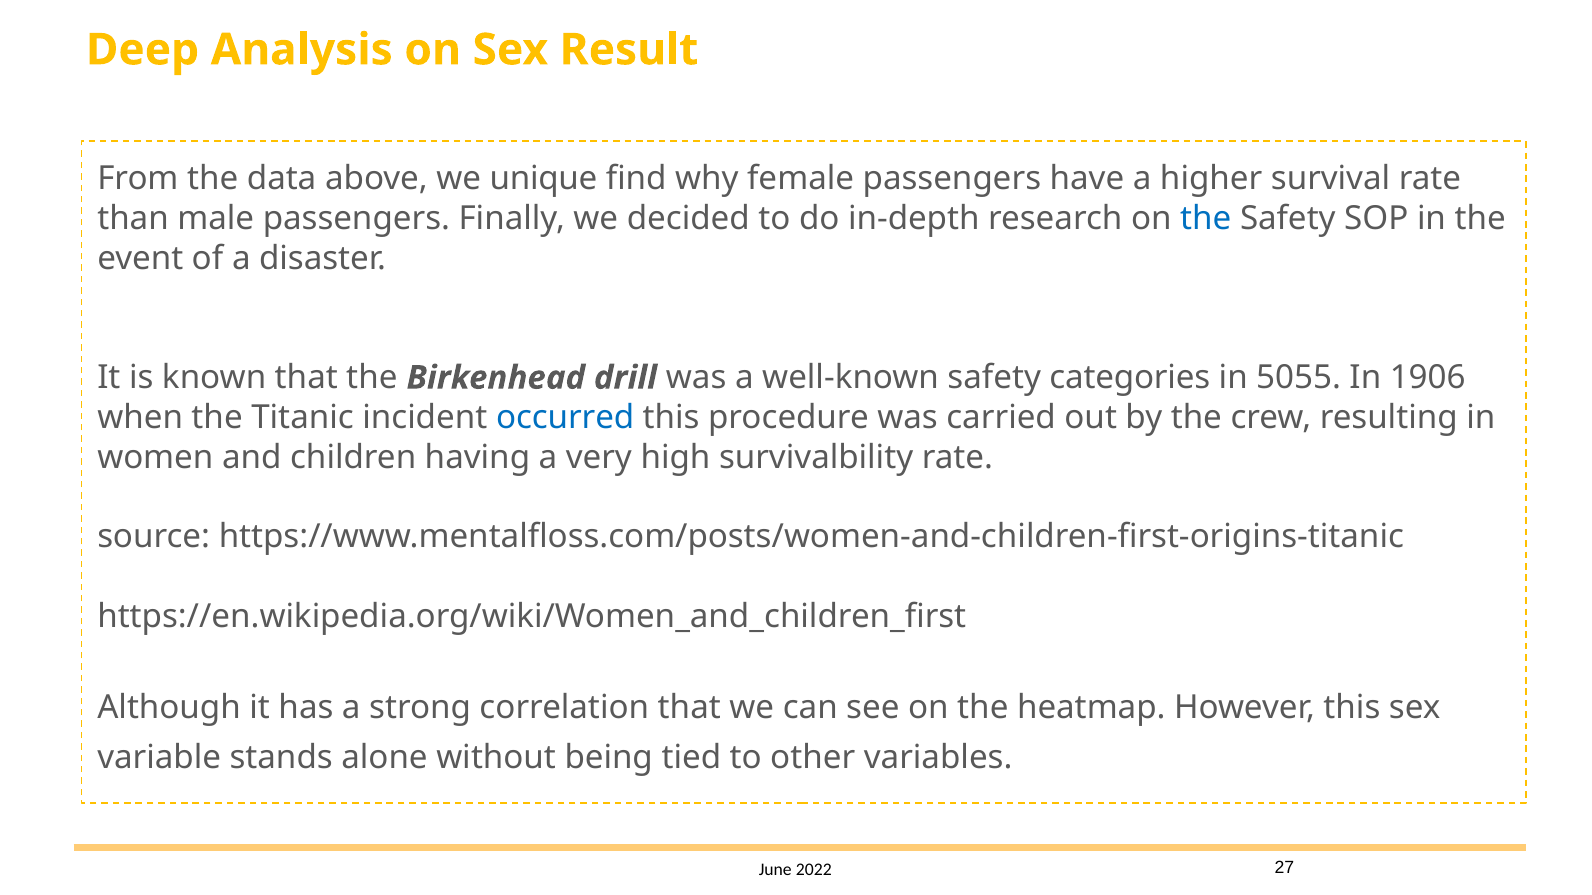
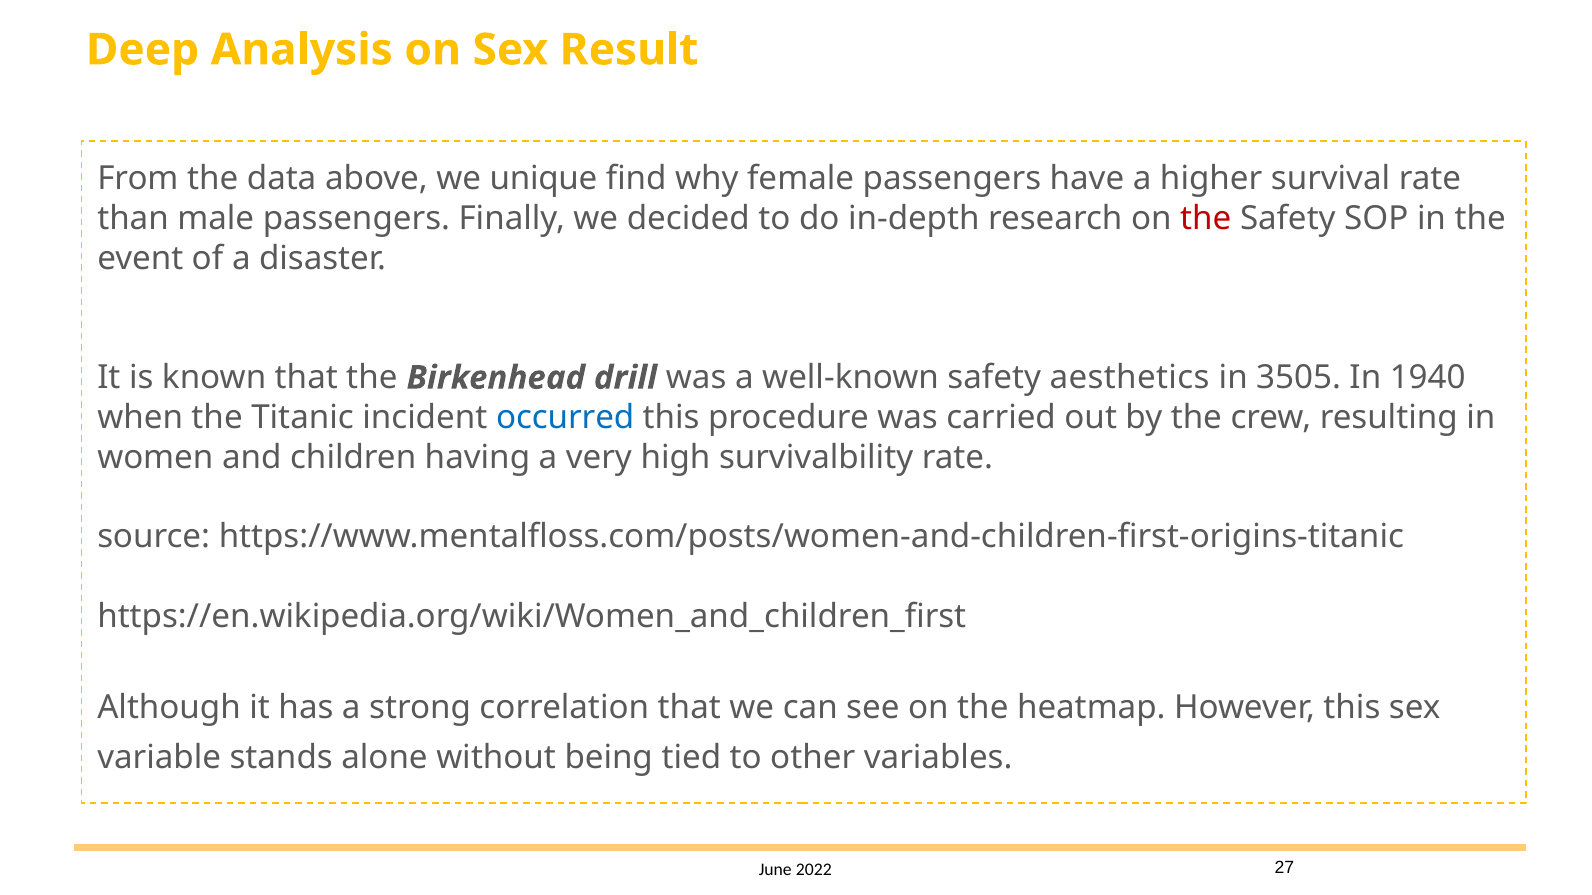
the colour: blue -> red (1206, 219)
categories: categories -> aesthetics (1130, 378)
5055: 5055 -> 3505 (1299, 378)
1906: 1906 -> 1940 (1428, 378)
